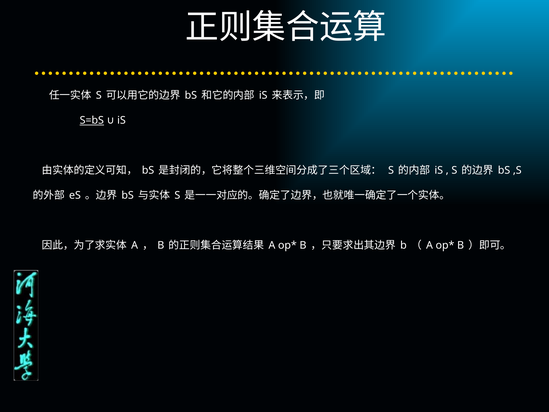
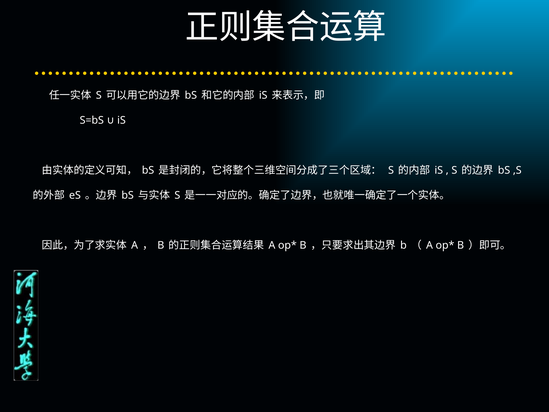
S=bS underline: present -> none (92, 120)
